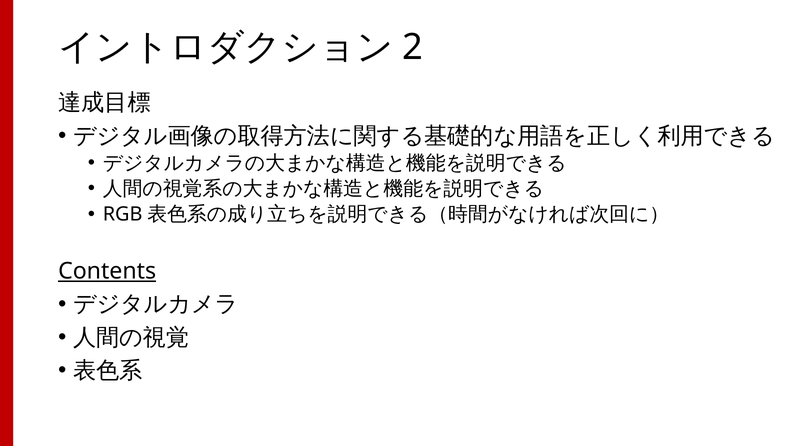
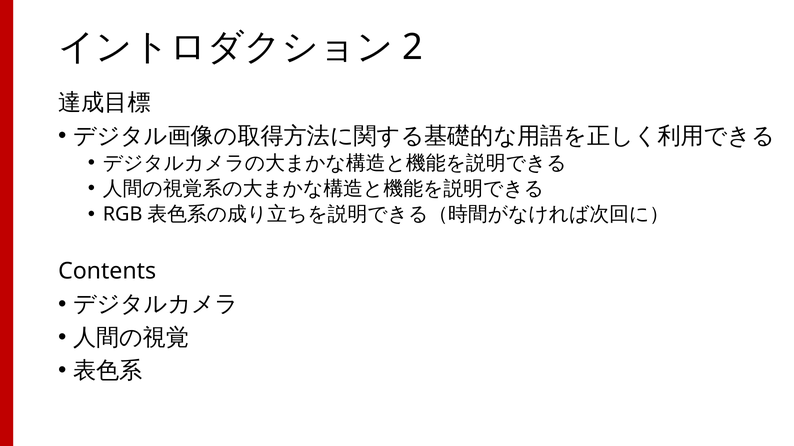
Contents underline: present -> none (107, 272)
